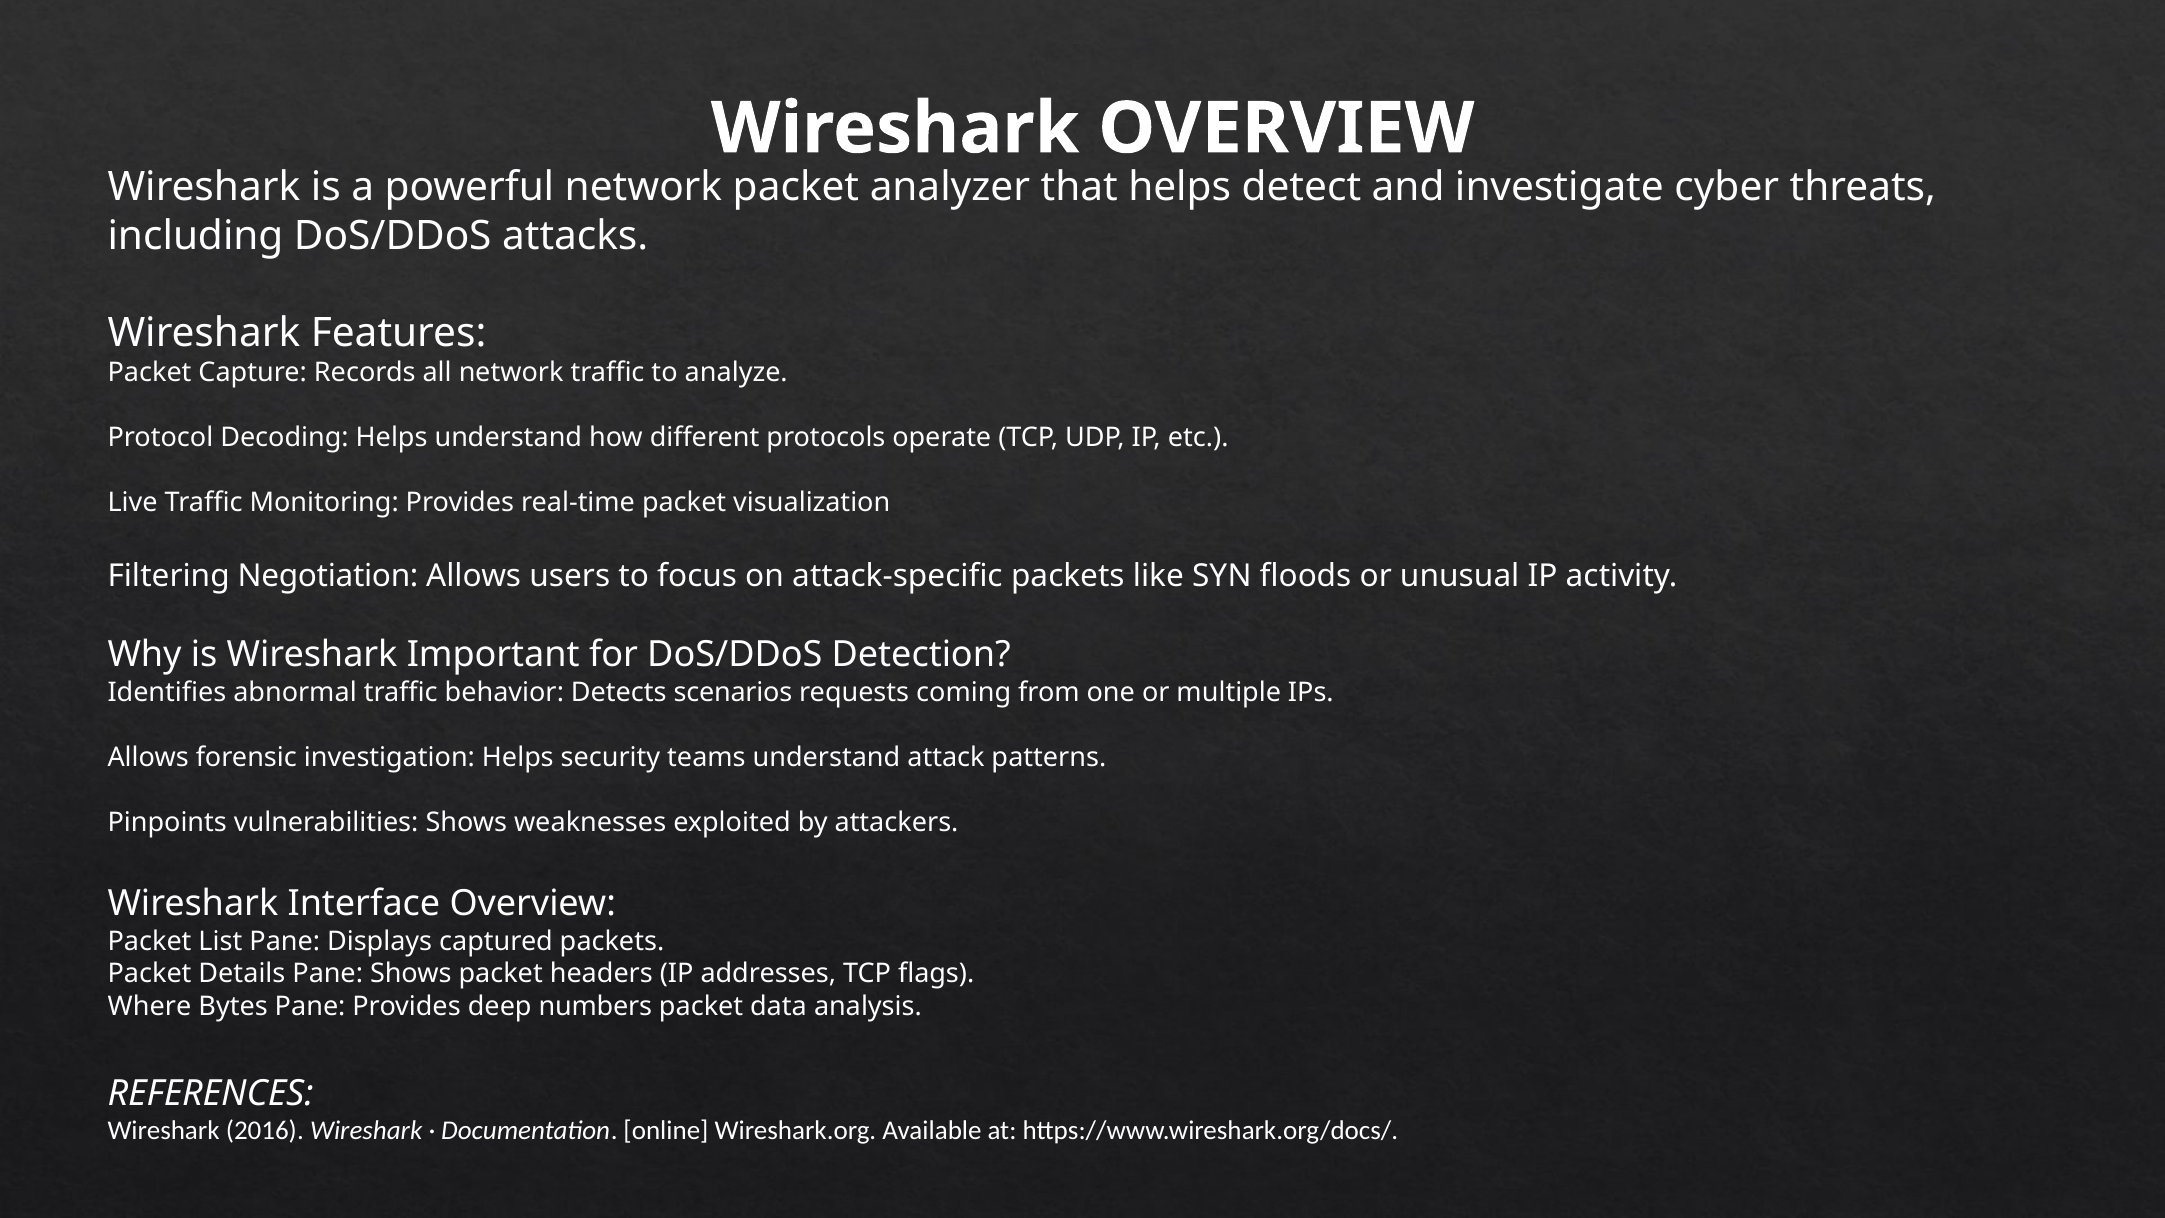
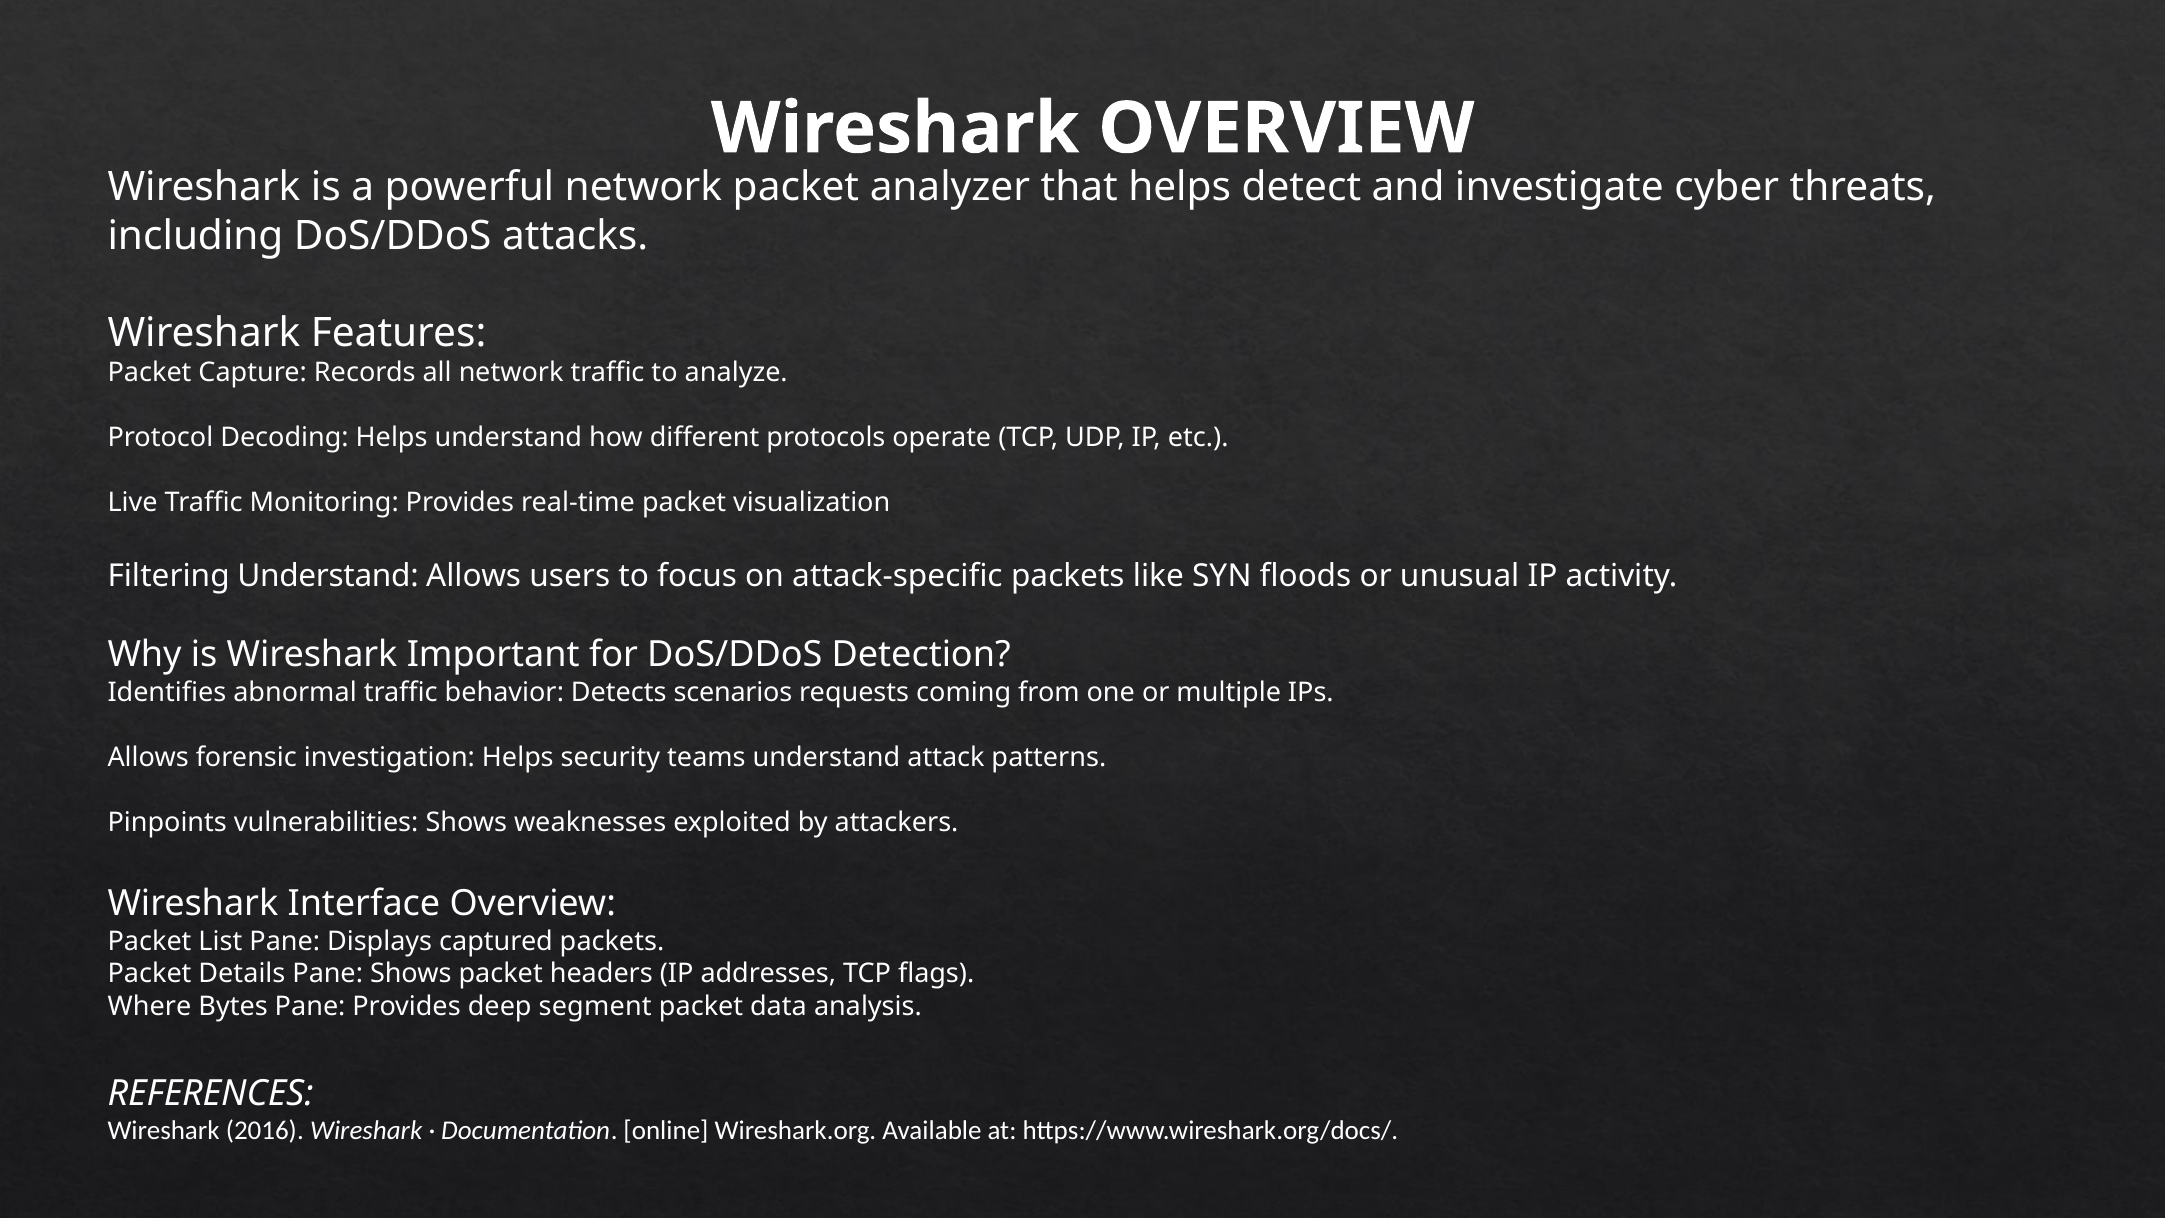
Filtering Negotiation: Negotiation -> Understand (328, 576)
numbers: numbers -> segment (595, 1006)
